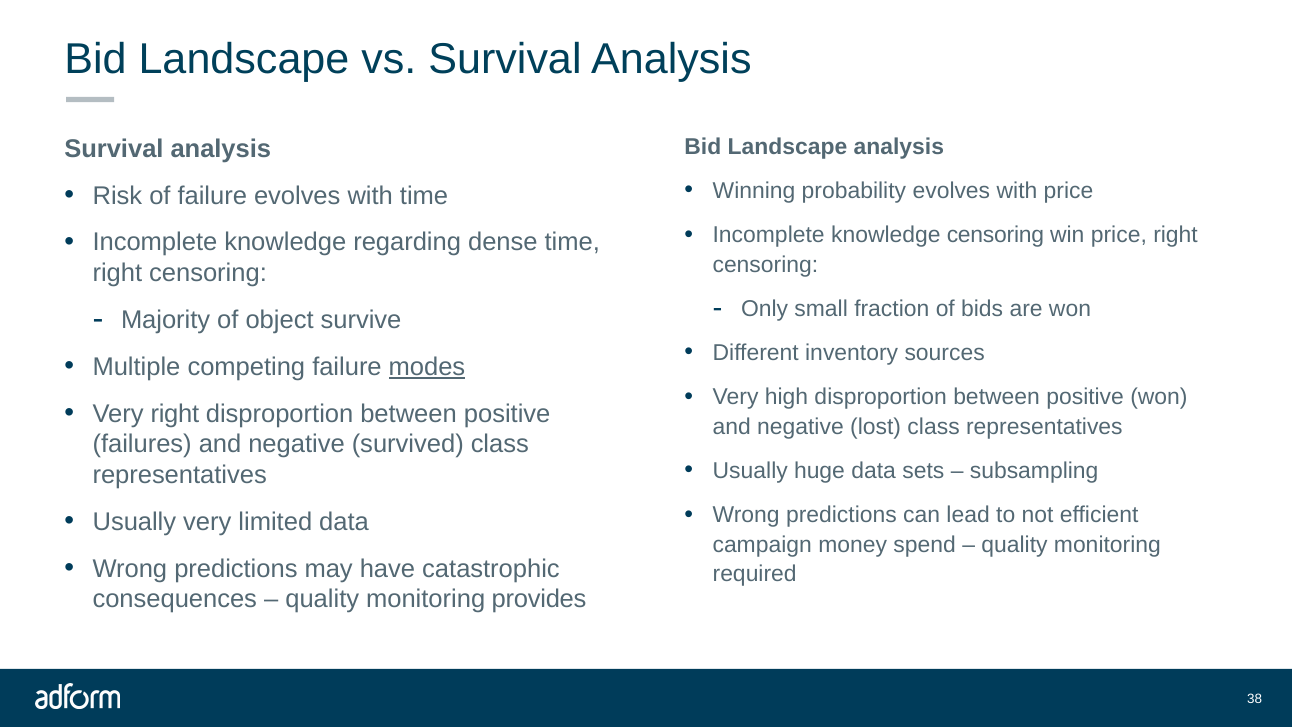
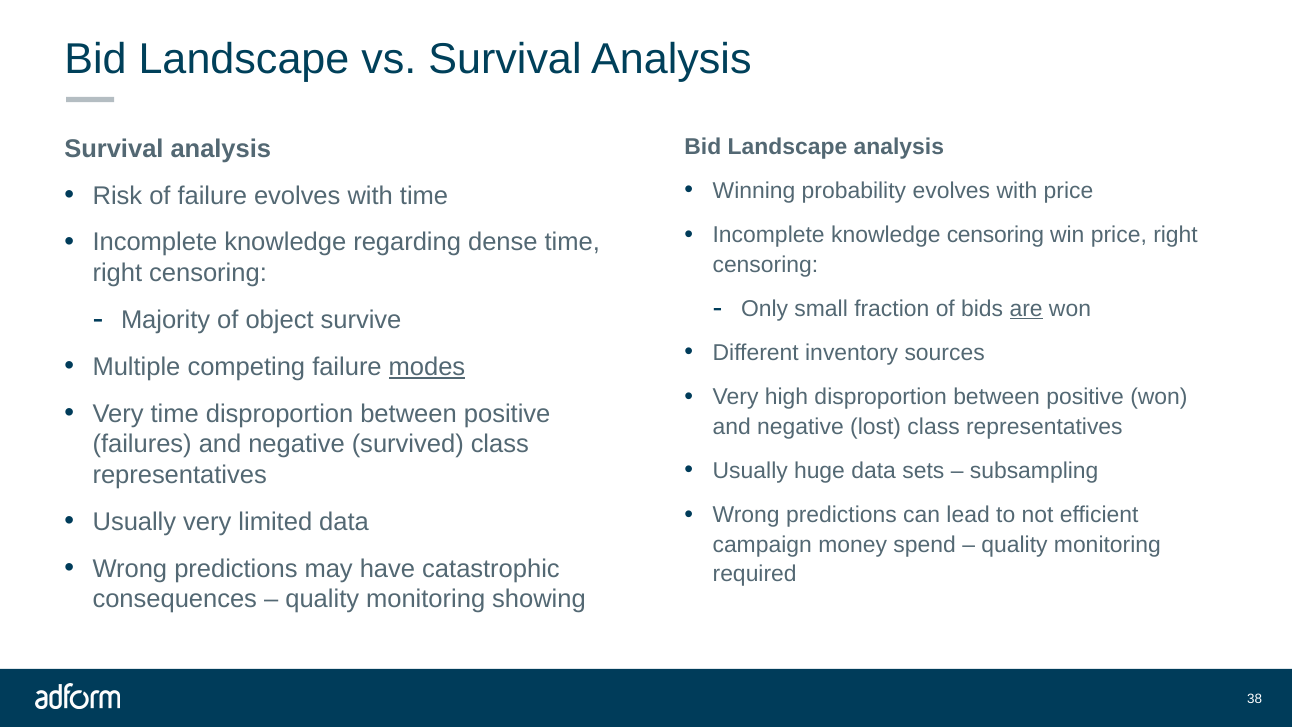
are underline: none -> present (1026, 309)
Very right: right -> time (175, 413)
provides: provides -> showing (539, 599)
